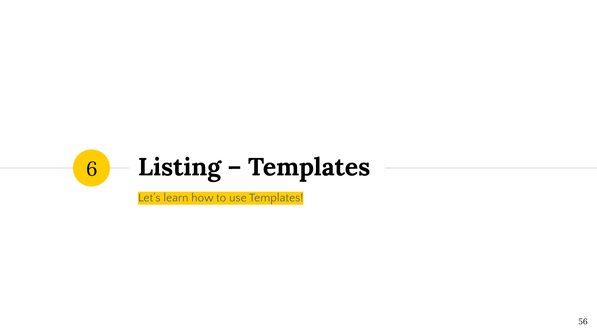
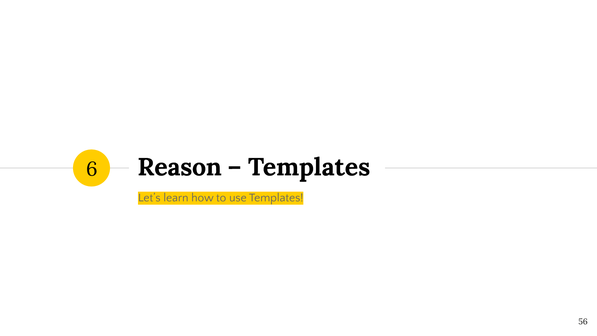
Listing: Listing -> Reason (180, 167)
